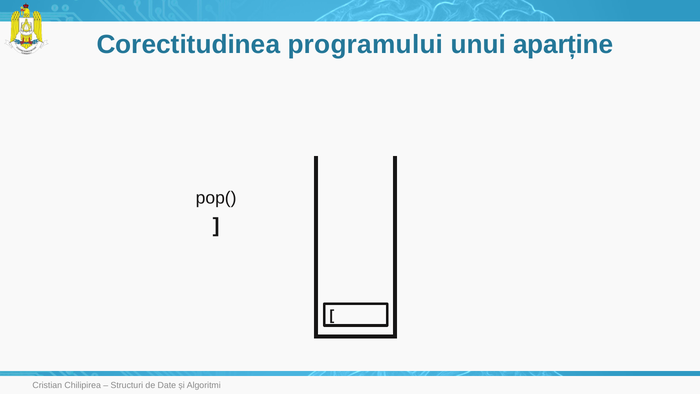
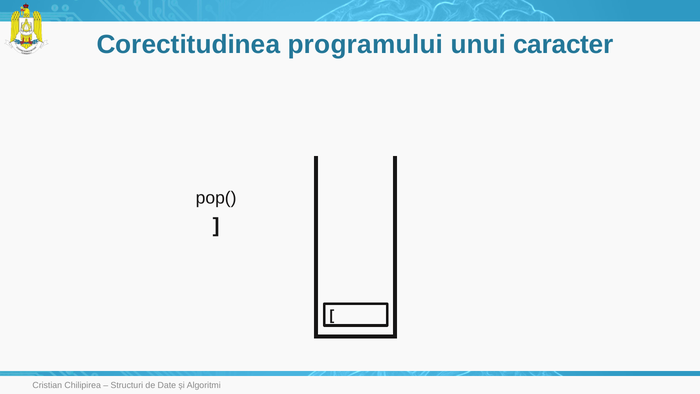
aparține: aparține -> caracter (563, 45)
